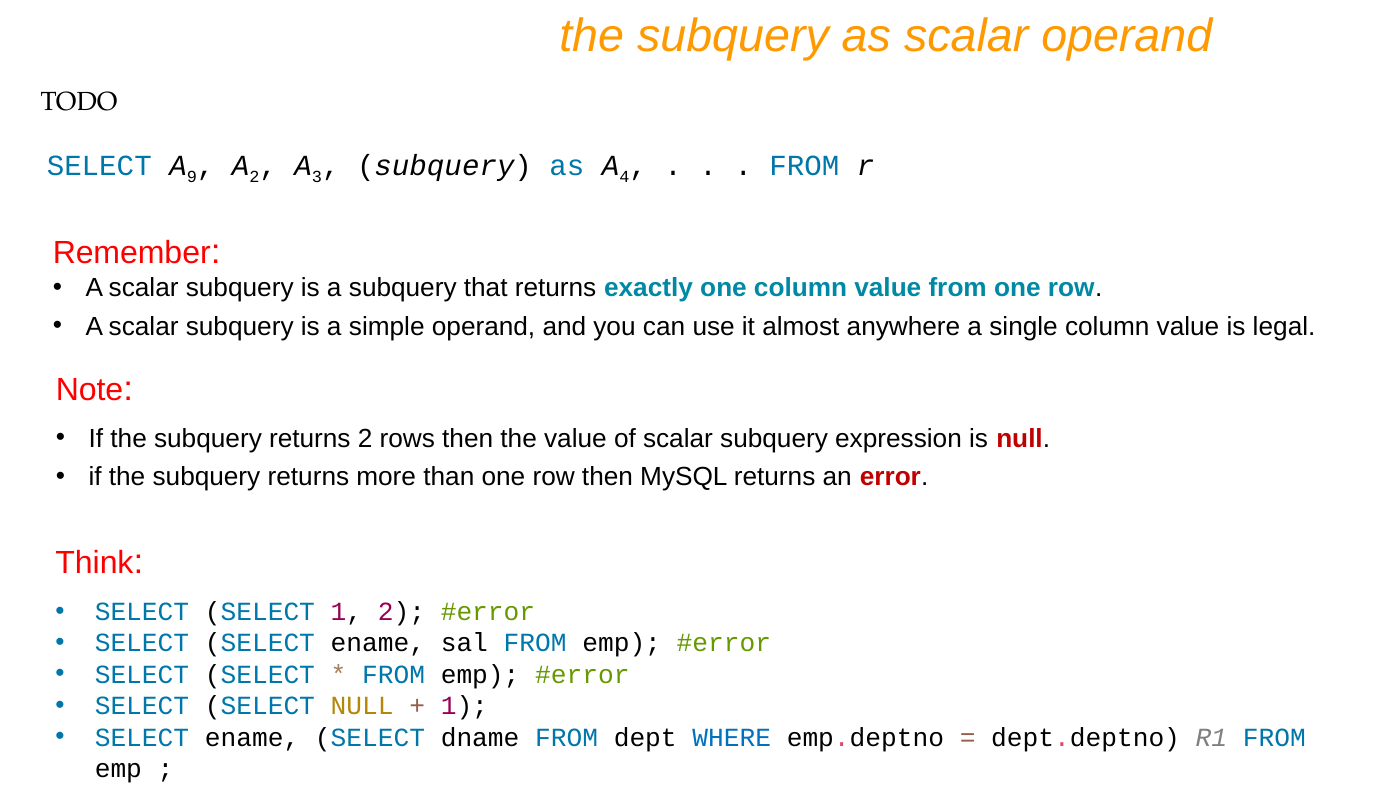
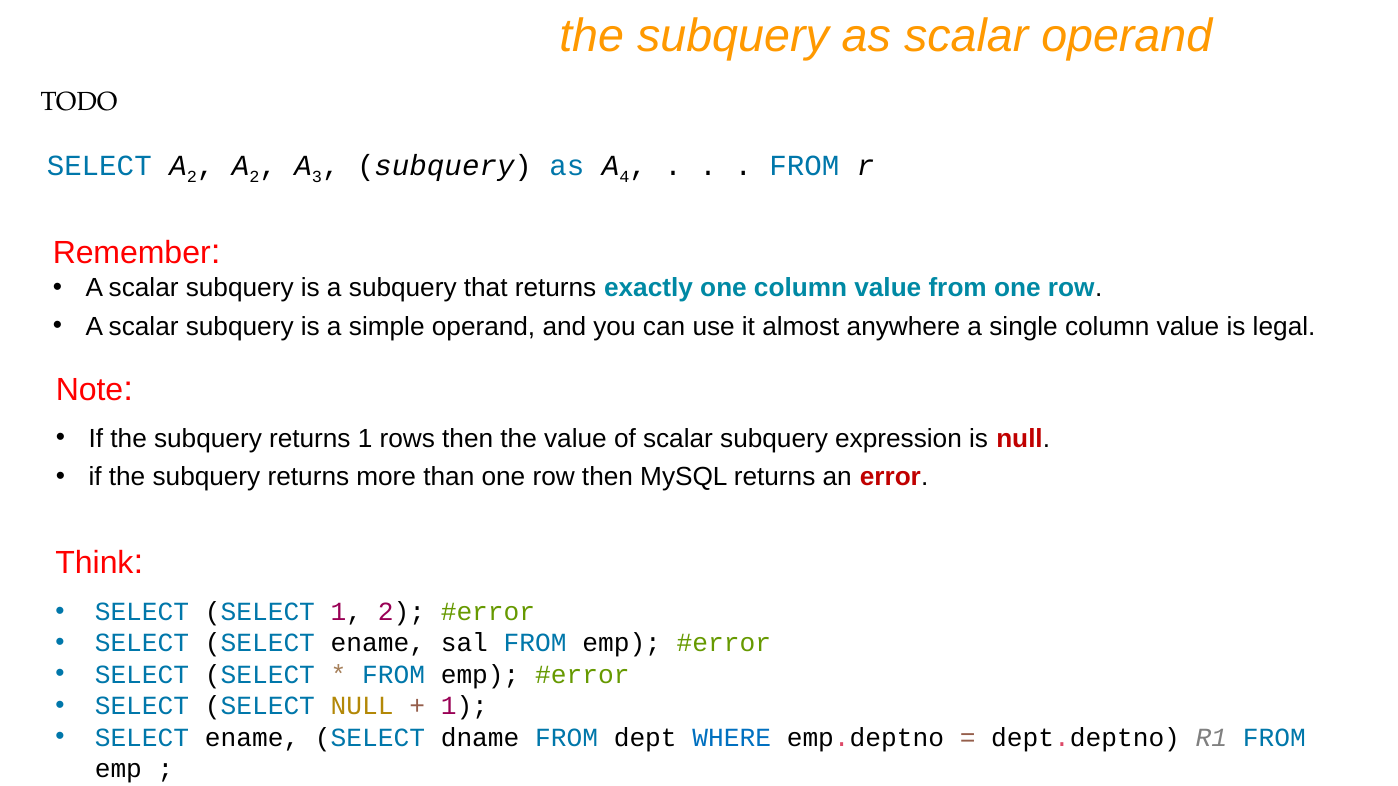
SELECT A 9: 9 -> 2 (192, 177)
returns 2: 2 -> 1 (365, 439)
